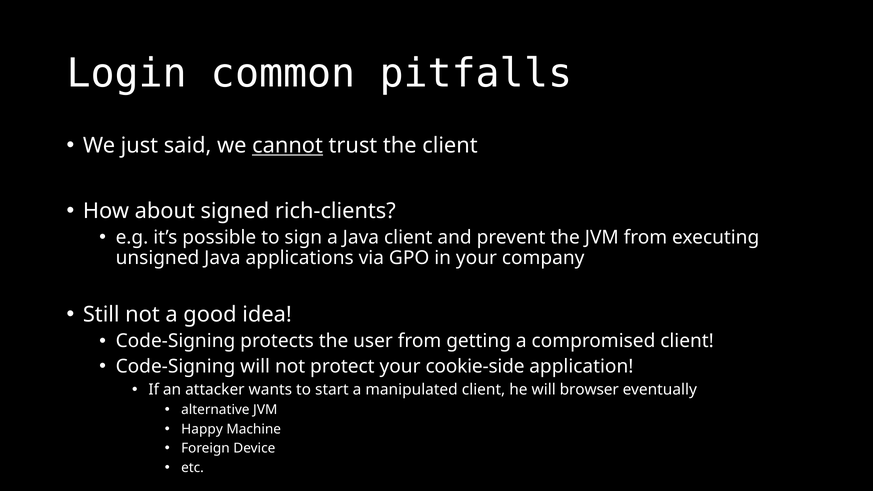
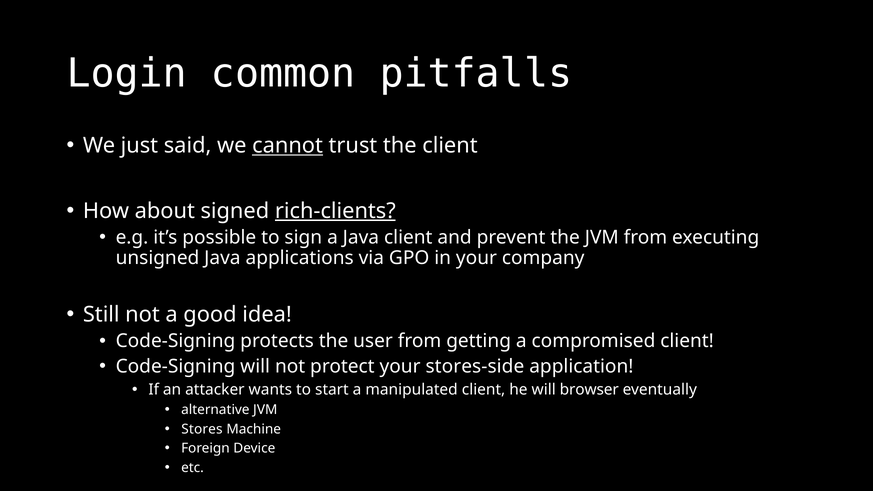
rich-clients underline: none -> present (335, 211)
cookie-side: cookie-side -> stores-side (475, 366)
Happy: Happy -> Stores (202, 429)
